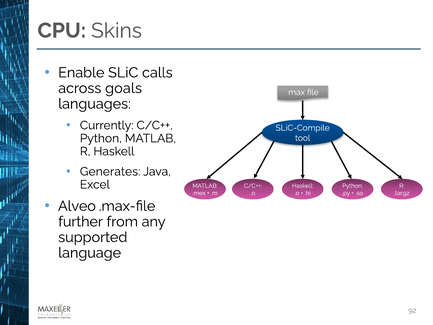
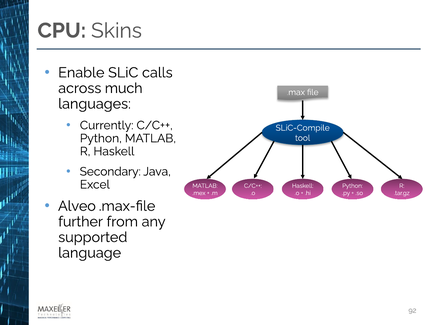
goals: goals -> much (124, 88)
Generates: Generates -> Secondary (110, 171)
